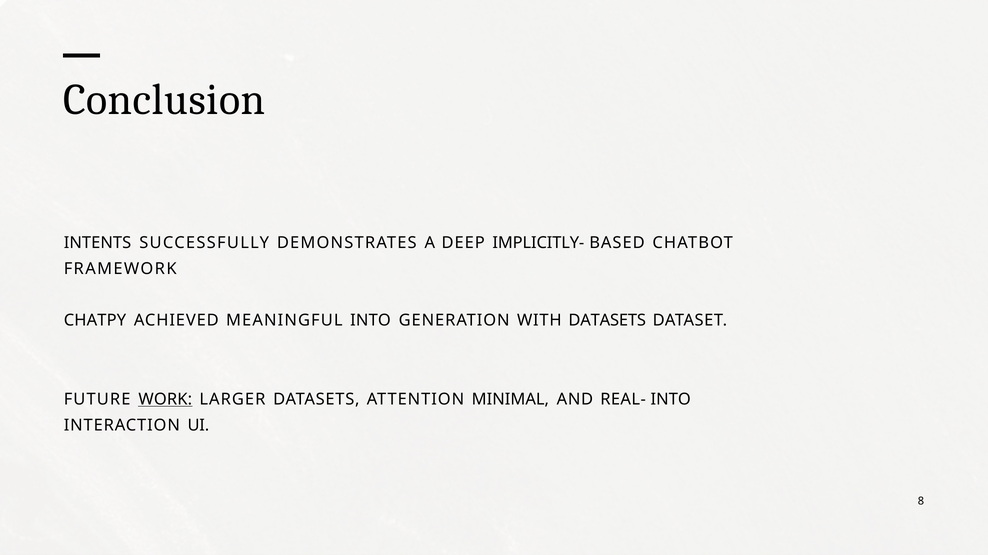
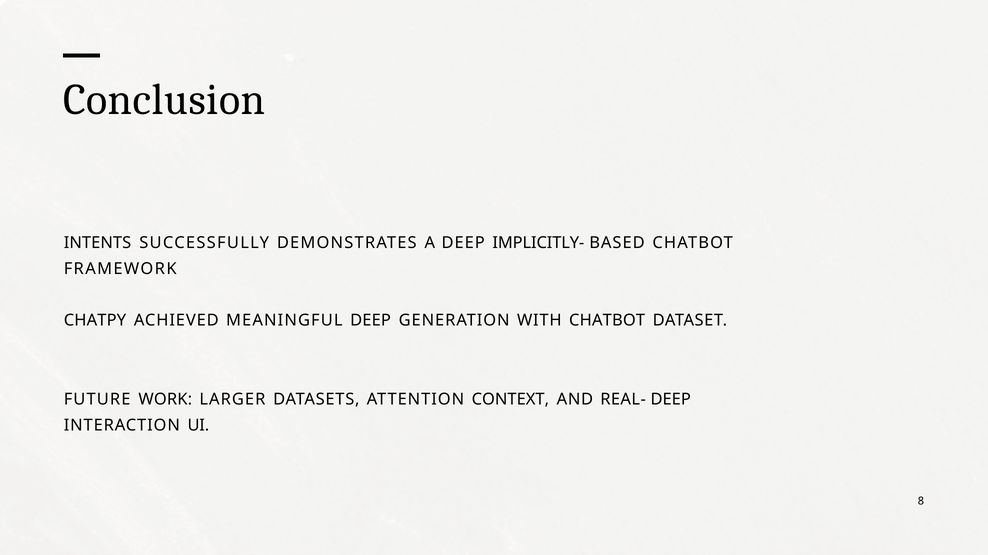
MEANINGFUL INTO: INTO -> DEEP (371, 321)
WITH DATASETS: DATASETS -> CHATBOT (607, 321)
WORK underline: present -> none (165, 400)
MINIMAL: MINIMAL -> CONTEXT (510, 400)
REAL- INTO: INTO -> DEEP (671, 400)
